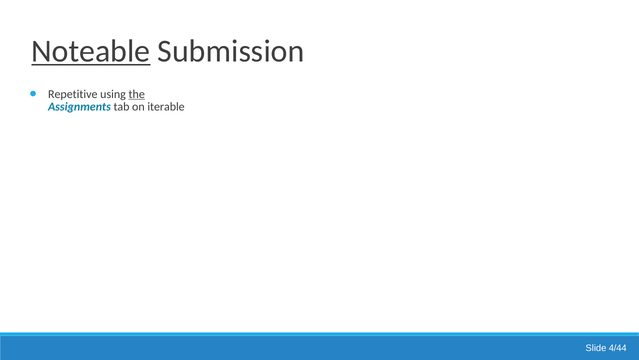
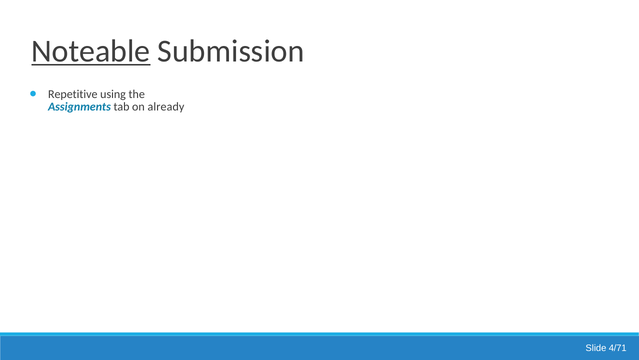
the underline: present -> none (137, 94)
iterable: iterable -> already (166, 107)
4/44: 4/44 -> 4/71 (618, 348)
